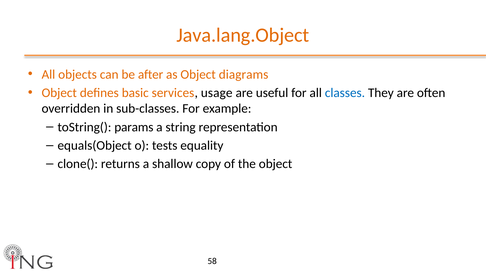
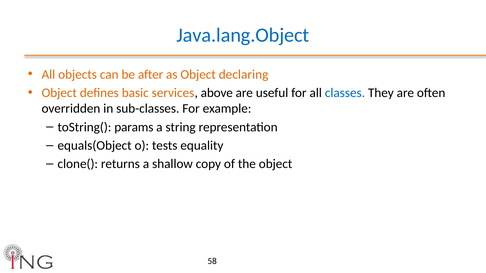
Java.lang.Object colour: orange -> blue (243, 35)
diagrams: diagrams -> declaring (244, 74)
usage: usage -> above (217, 93)
